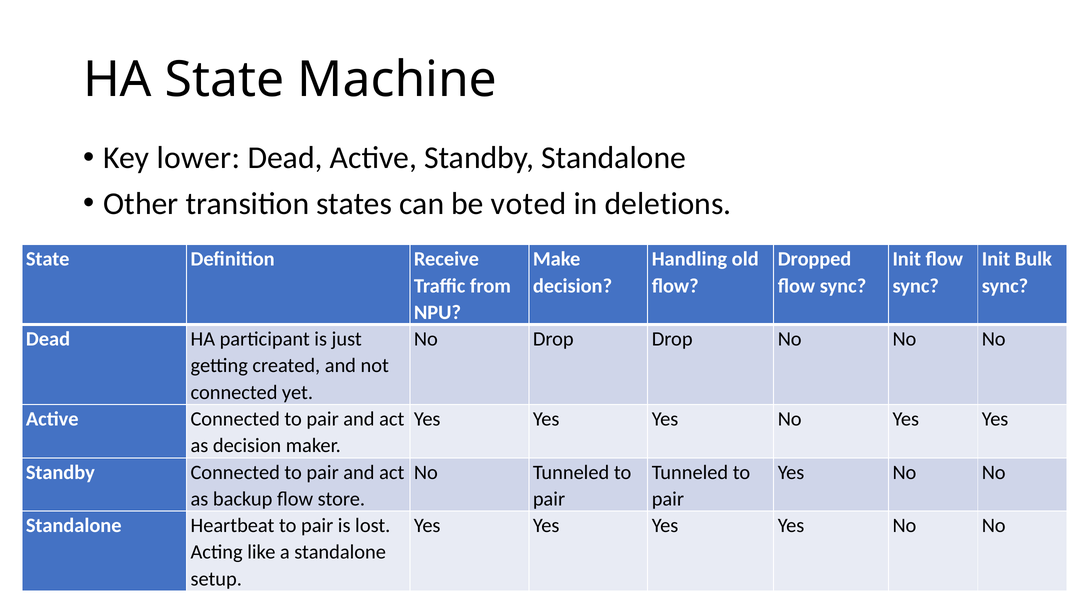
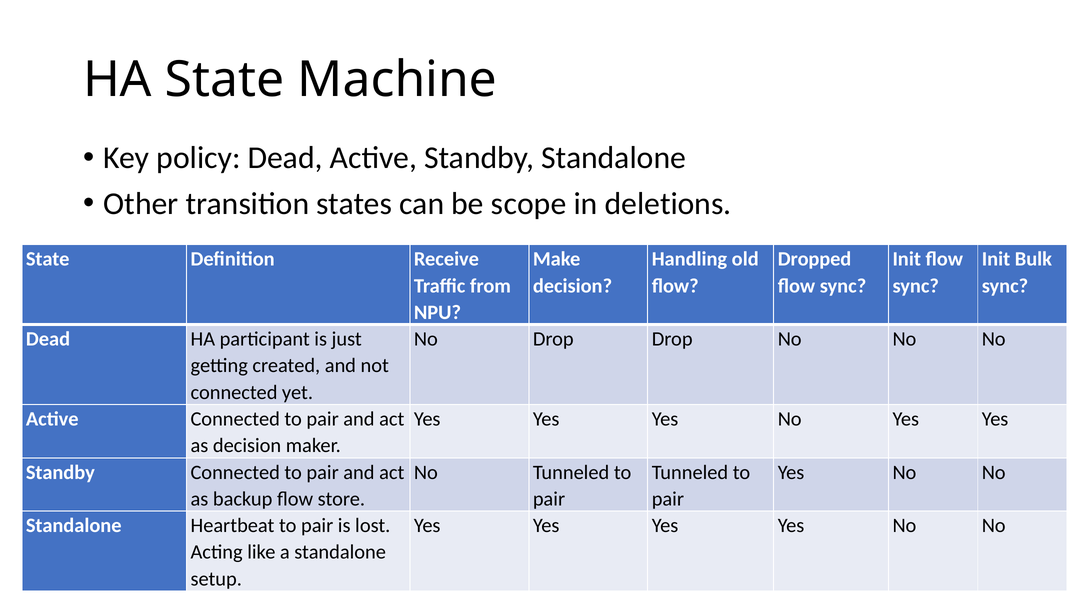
lower: lower -> policy (198, 158)
voted: voted -> scope (529, 204)
